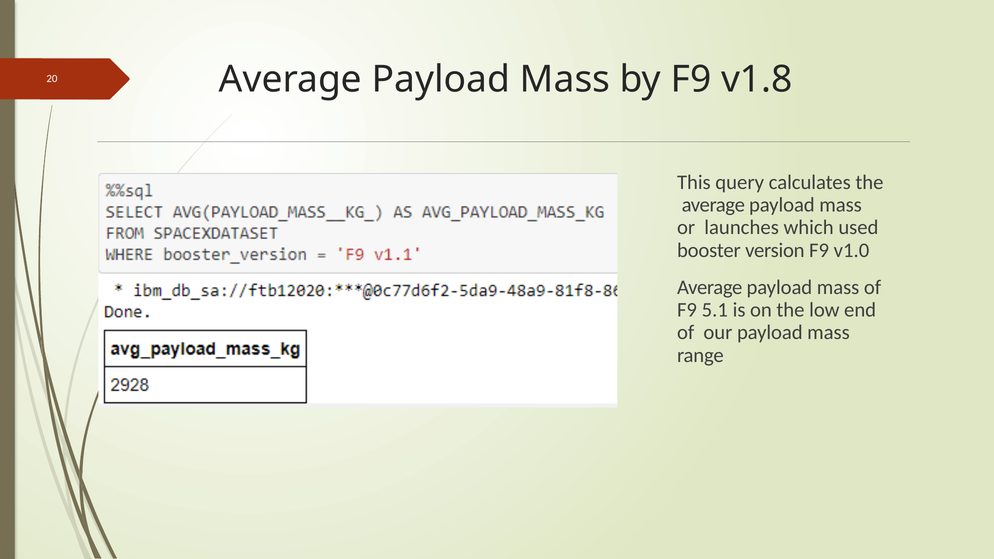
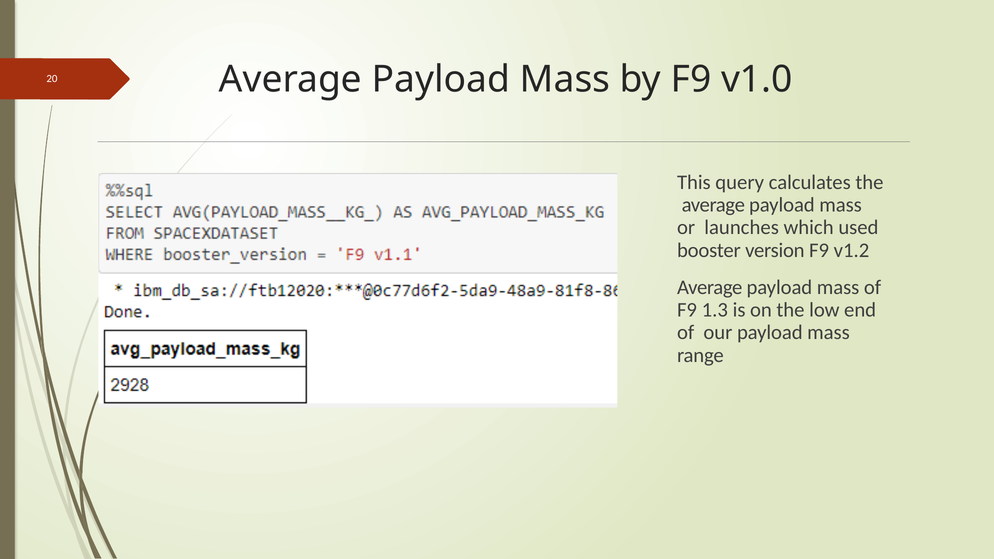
v1.8: v1.8 -> v1.0 (757, 80)
v1.0: v1.0 -> v1.2 (851, 250)
5.1: 5.1 -> 1.3 (715, 310)
